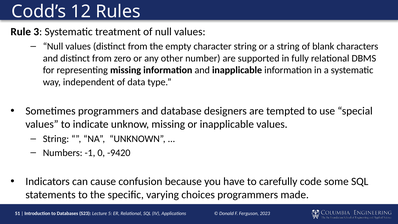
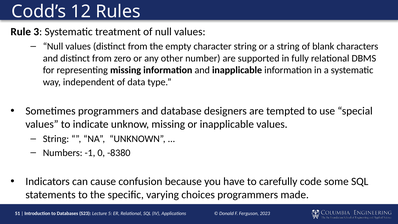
-9420: -9420 -> -8380 (119, 153)
